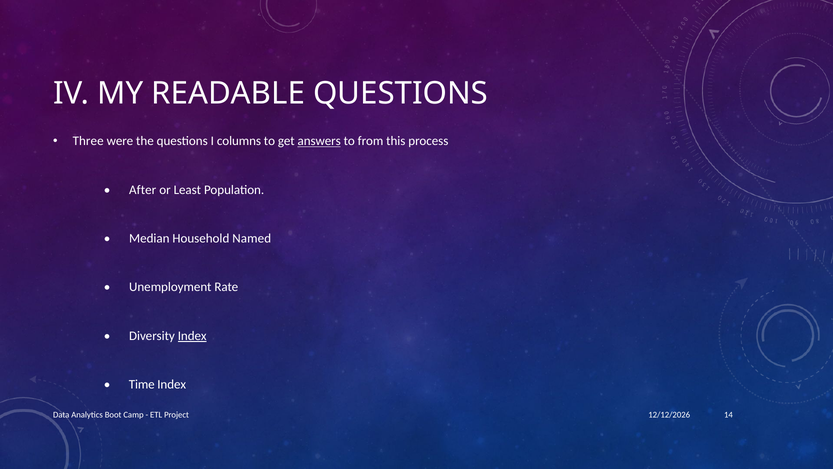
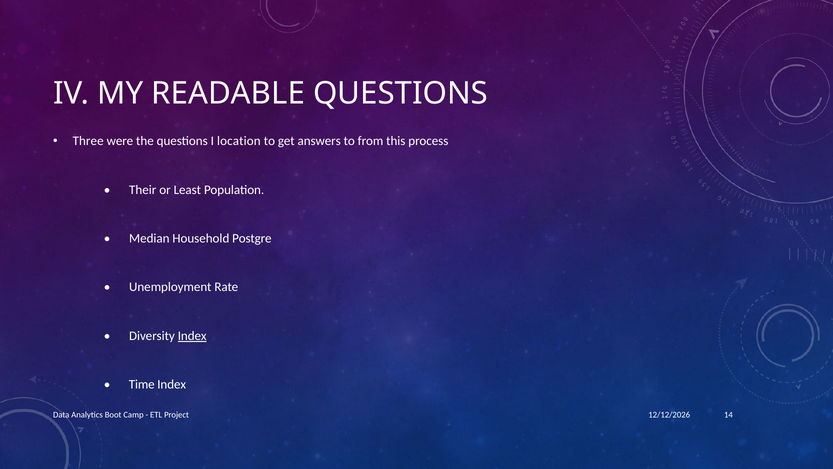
columns: columns -> location (239, 141)
answers underline: present -> none (319, 141)
After: After -> Their (143, 190)
Named: Named -> Postgre (252, 238)
